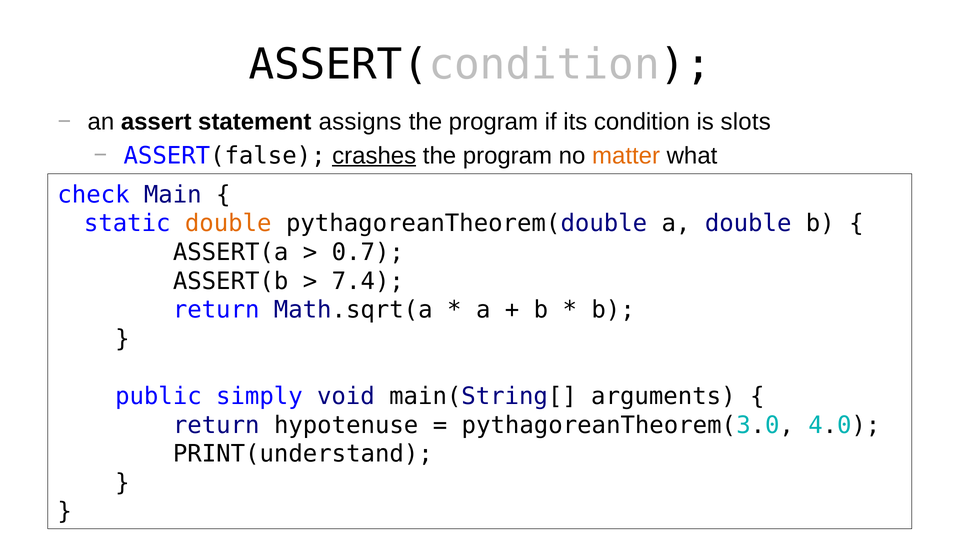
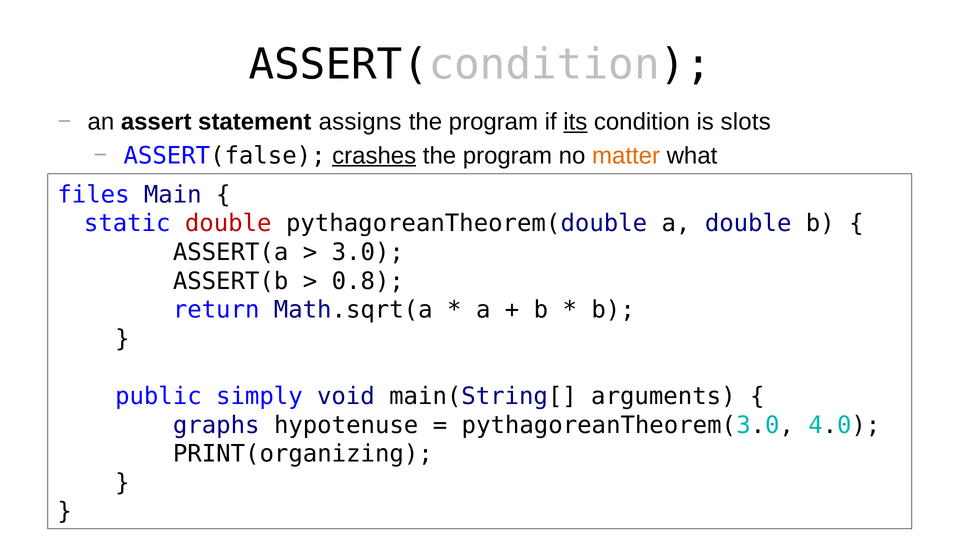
its underline: none -> present (575, 122)
check: check -> files (94, 195)
double colour: orange -> red (228, 224)
0.7: 0.7 -> 3.0 (368, 252)
7.4: 7.4 -> 0.8 (368, 281)
return: return -> graphs (216, 425)
PRINT(understand: PRINT(understand -> PRINT(organizing (303, 454)
